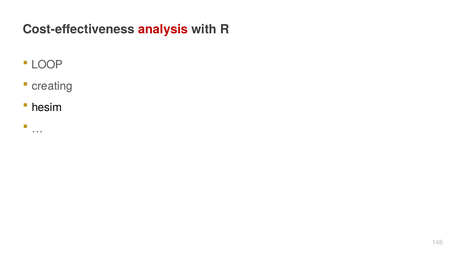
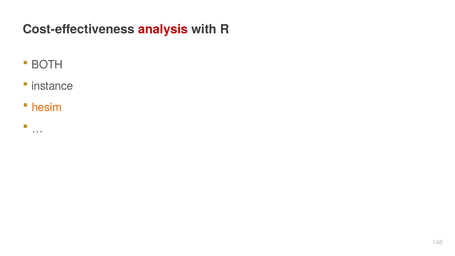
LOOP: LOOP -> BOTH (47, 65)
creating: creating -> instance (52, 86)
hesim colour: black -> orange (47, 107)
